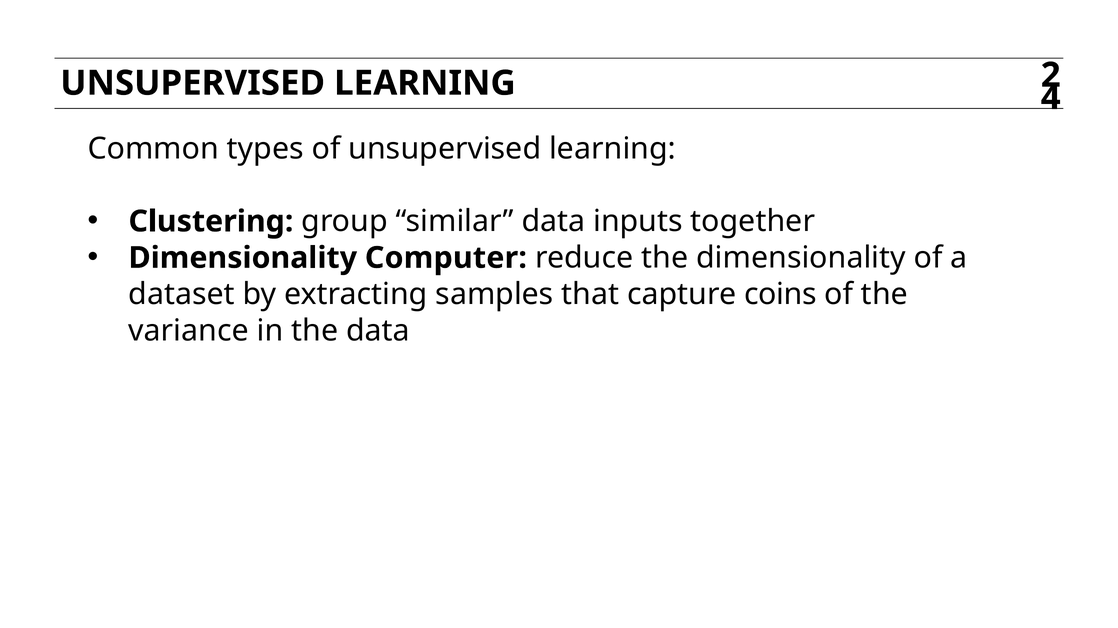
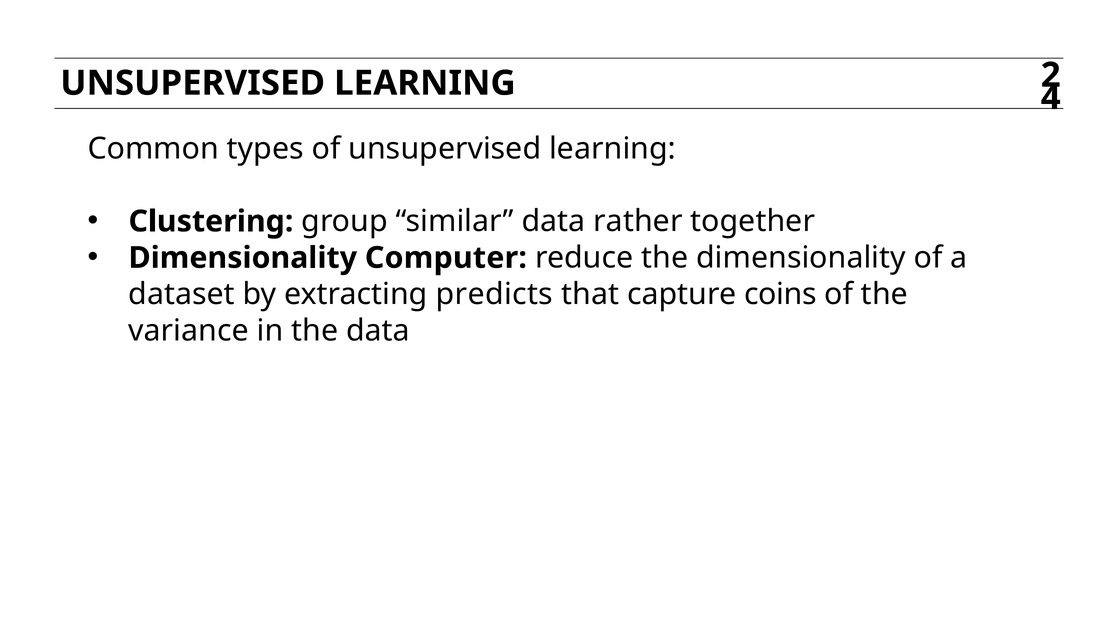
inputs: inputs -> rather (638, 221)
samples: samples -> predicts (494, 294)
